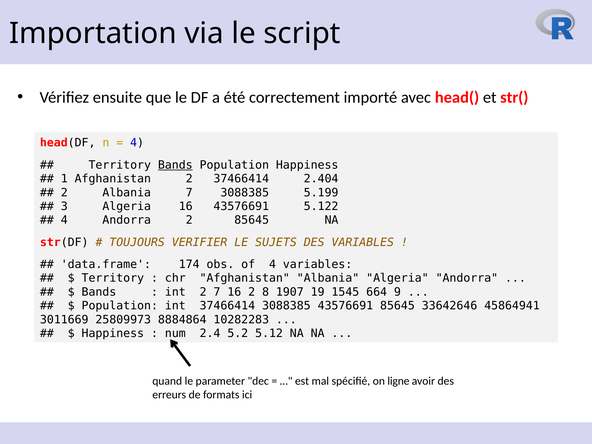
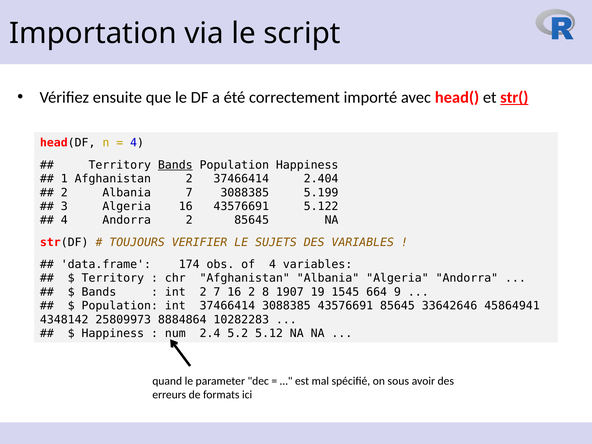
str( underline: none -> present (514, 97)
3011669: 3011669 -> 4348142 (64, 320)
ligne: ligne -> sous (398, 381)
